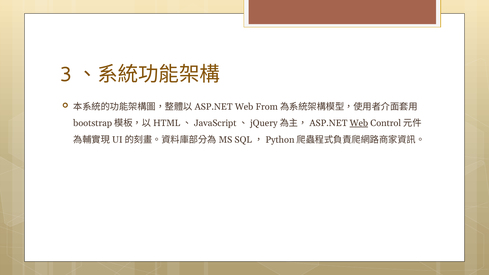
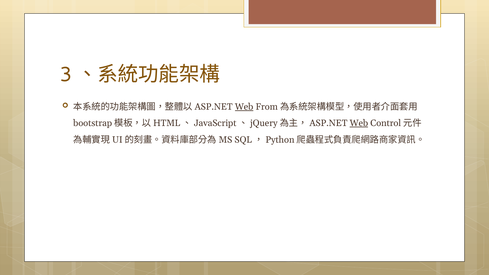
Web underline: none -> present (244, 107)
